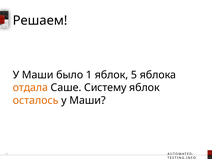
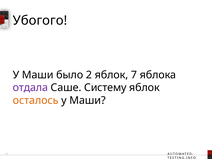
Решаем: Решаем -> Убогого (40, 21)
1: 1 -> 2 (89, 75)
5: 5 -> 7 (134, 75)
отдала colour: orange -> purple (30, 88)
